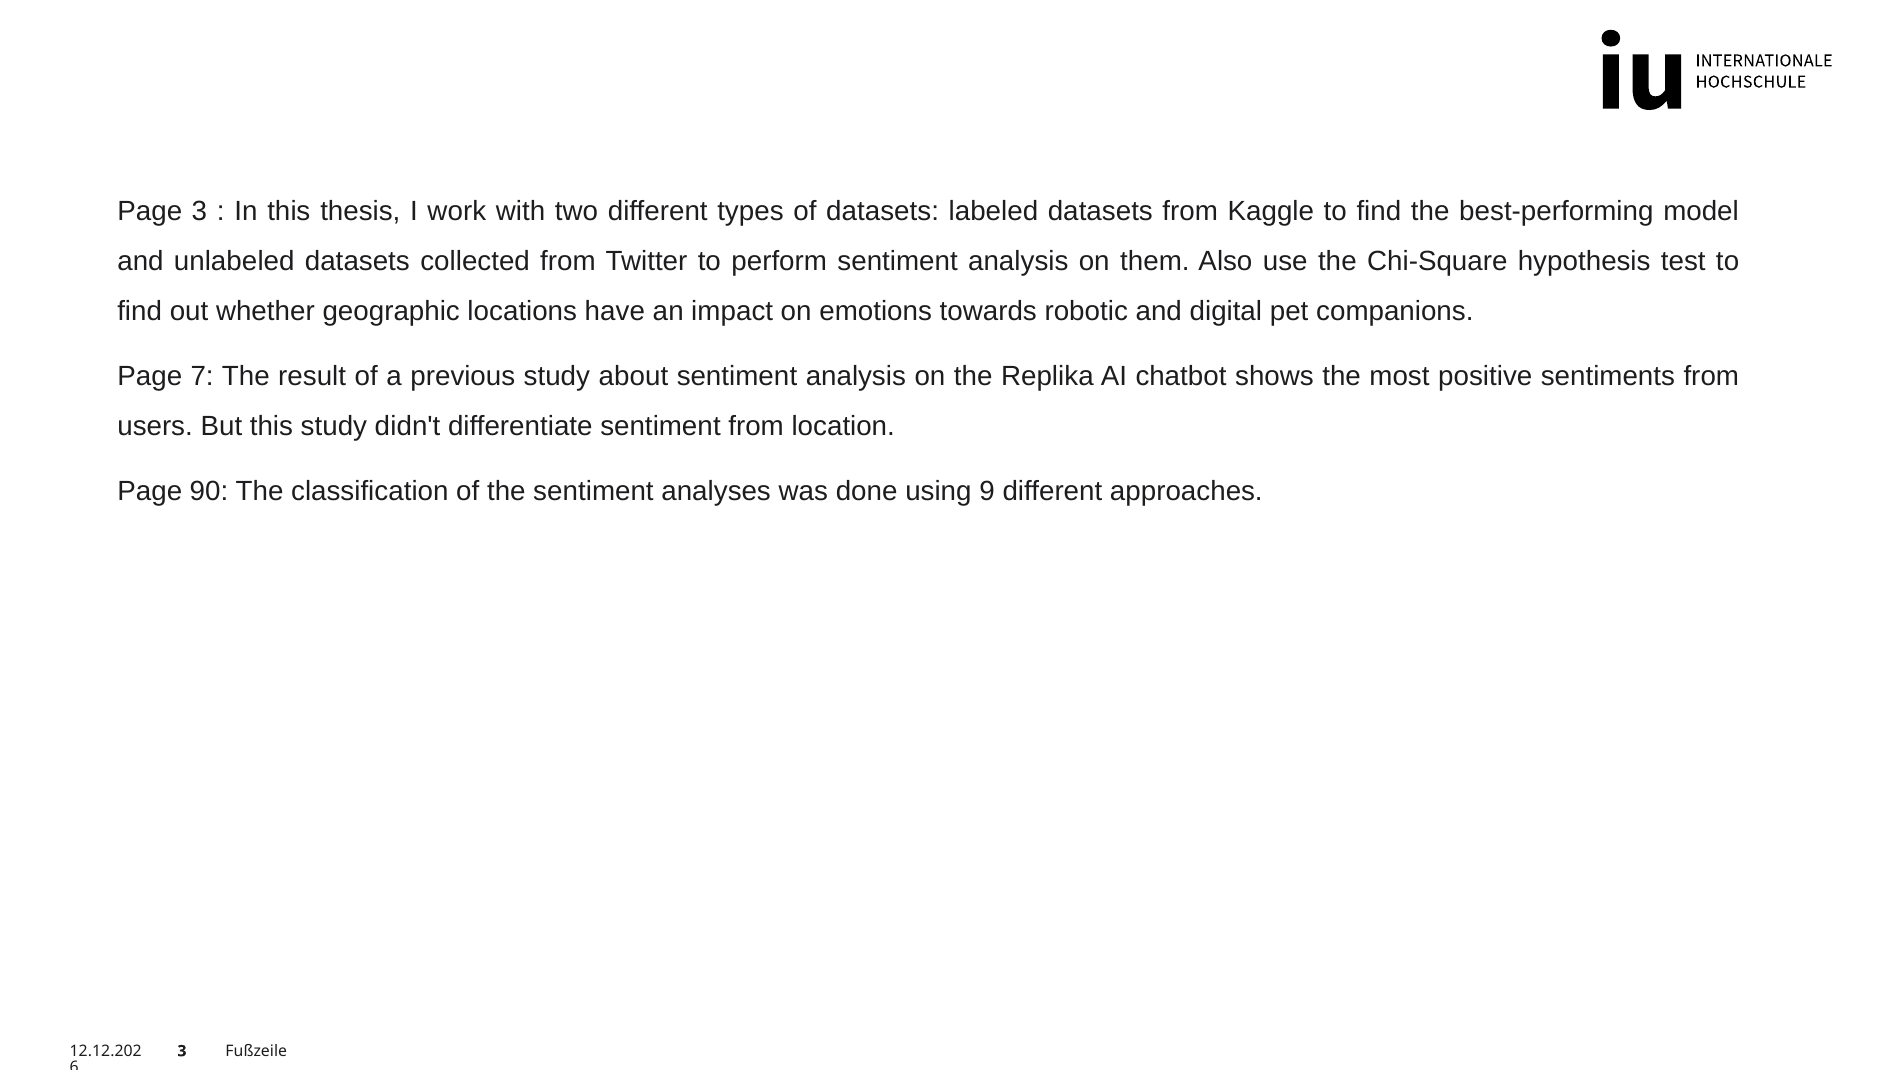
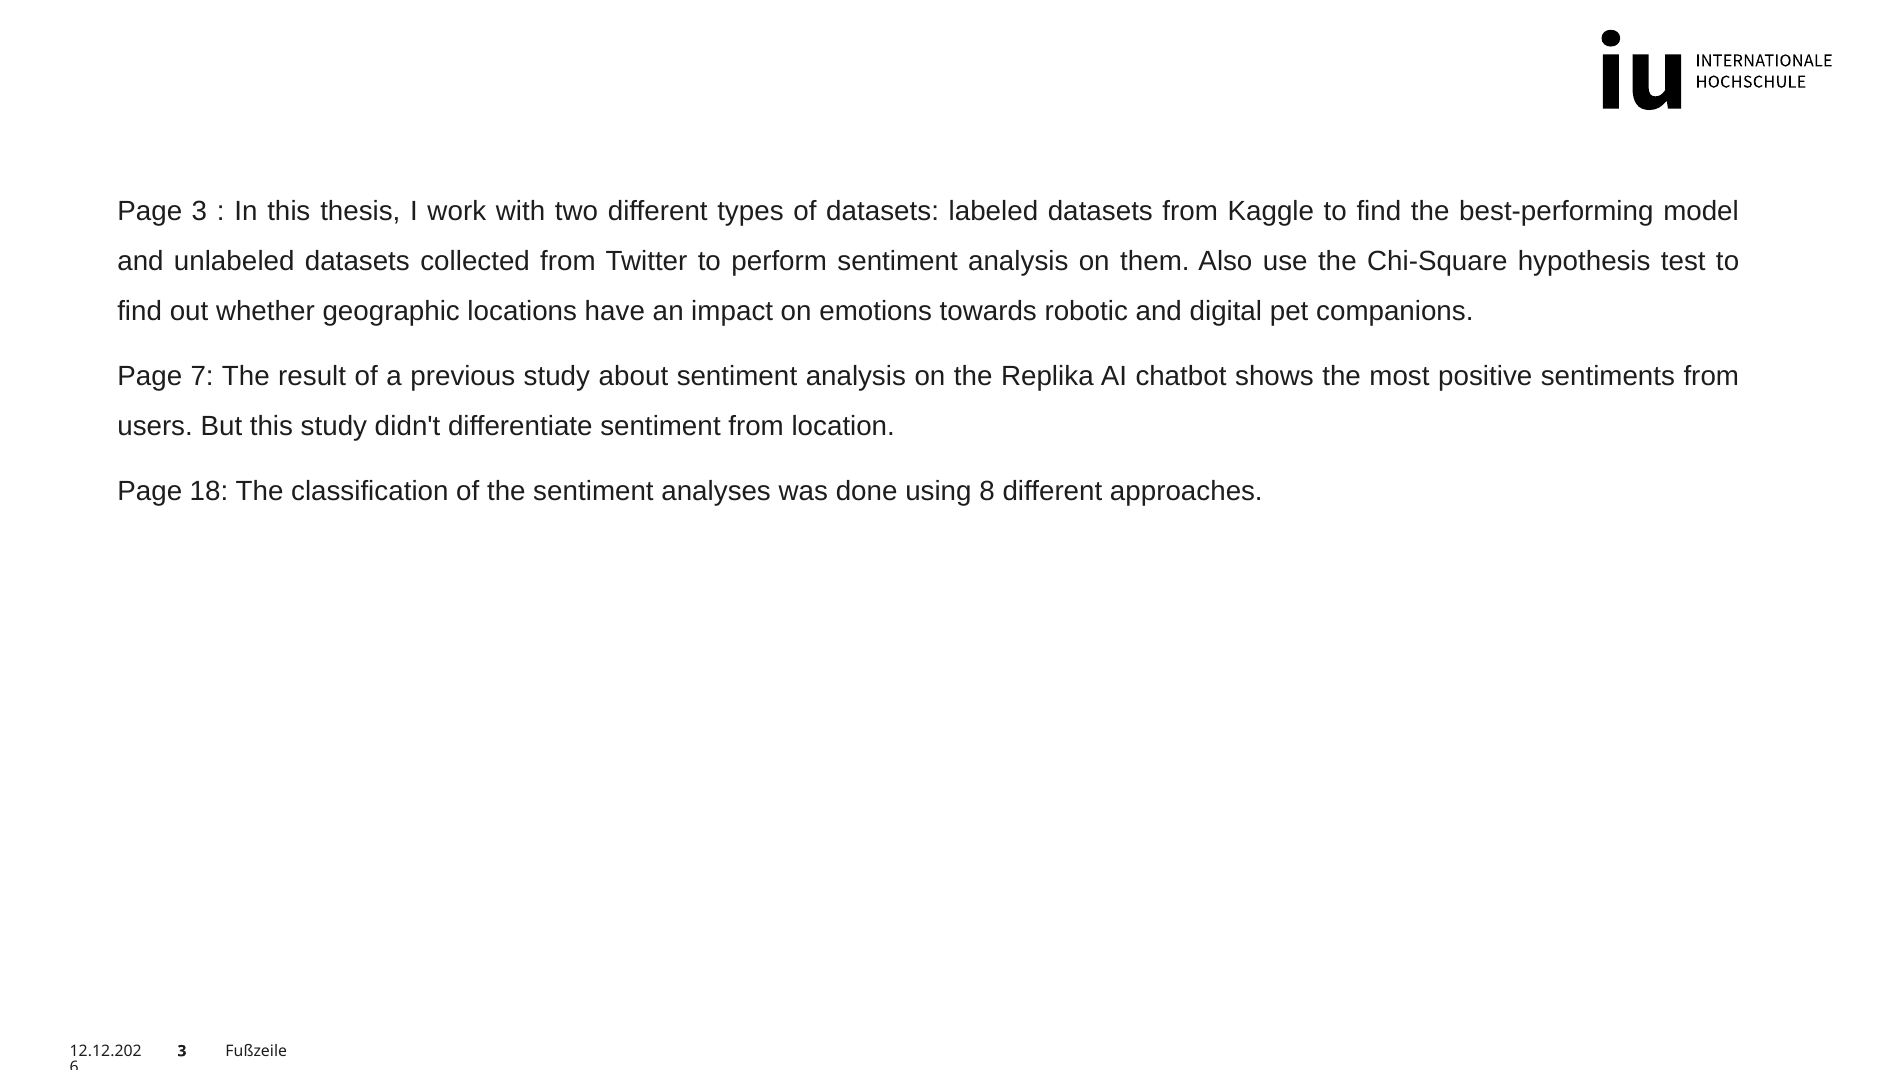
90: 90 -> 18 (209, 491)
9: 9 -> 8 (987, 491)
